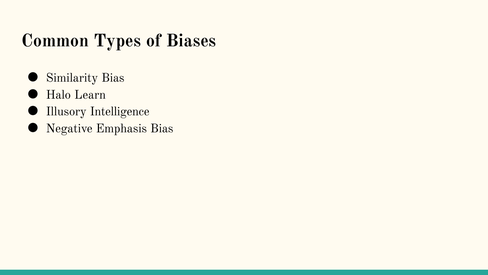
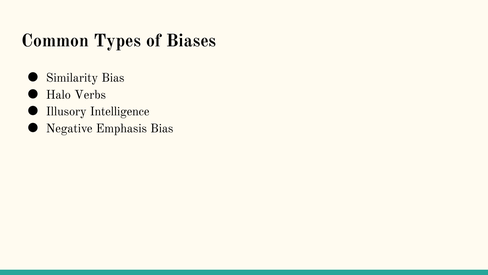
Learn: Learn -> Verbs (90, 95)
